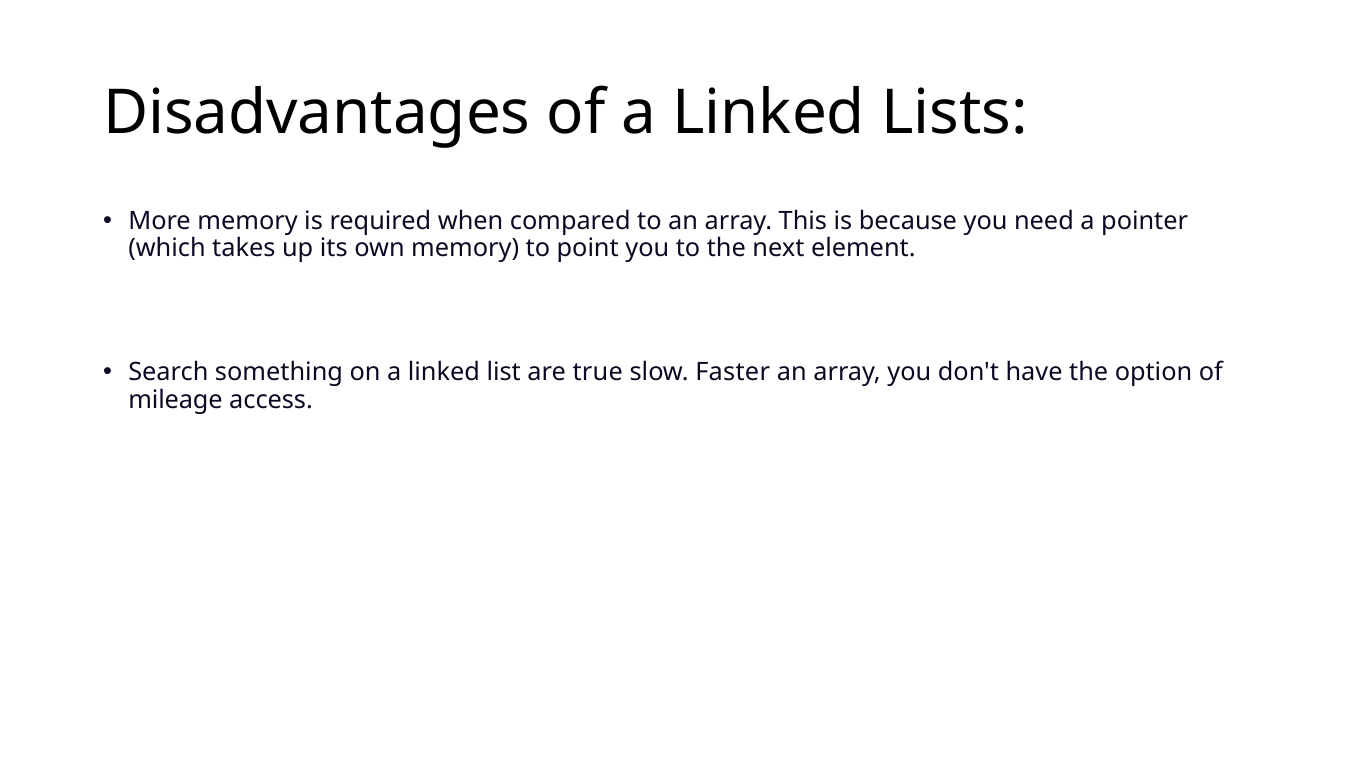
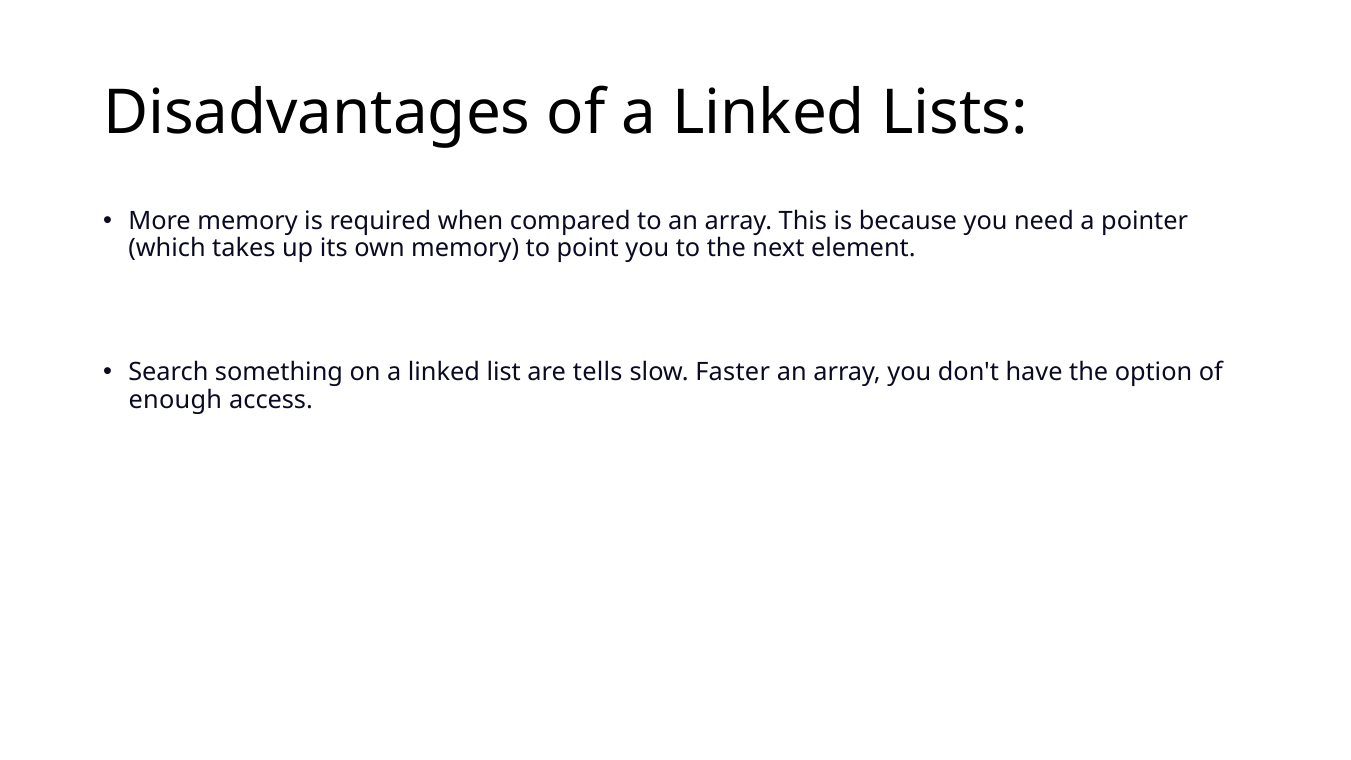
true: true -> tells (598, 373)
mileage: mileage -> enough (175, 400)
